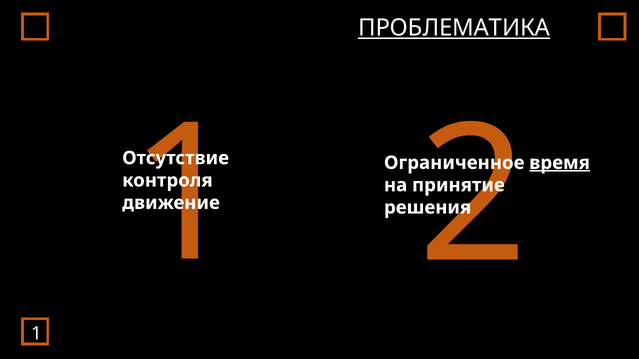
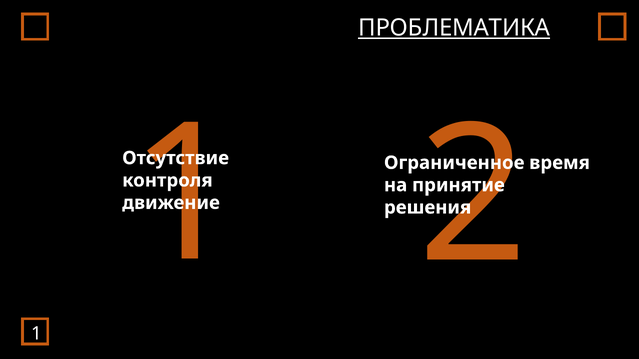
время underline: present -> none (560, 163)
